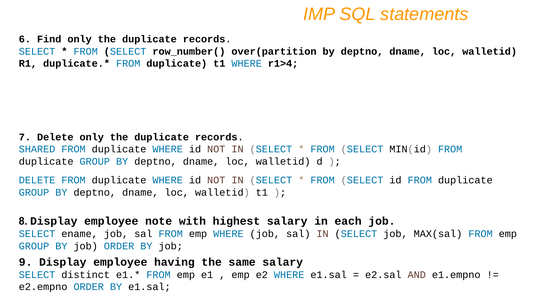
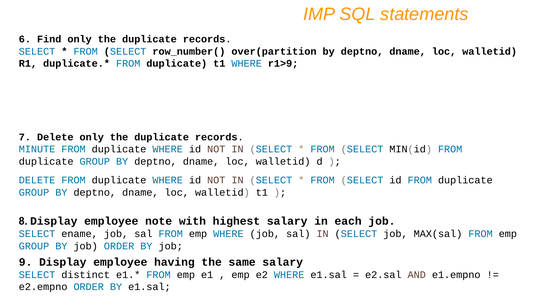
r1>4: r1>4 -> r1>9 (283, 63)
SHARED: SHARED -> MINUTE (37, 149)
